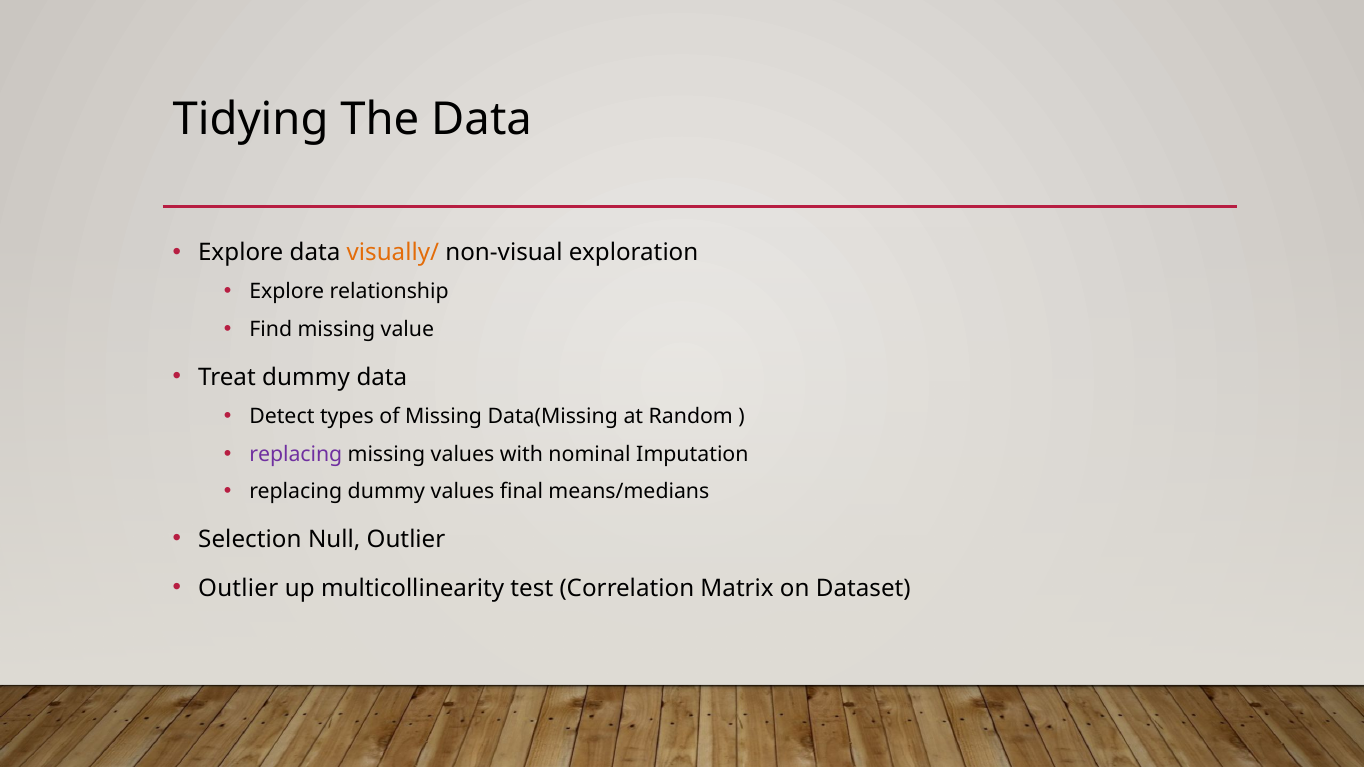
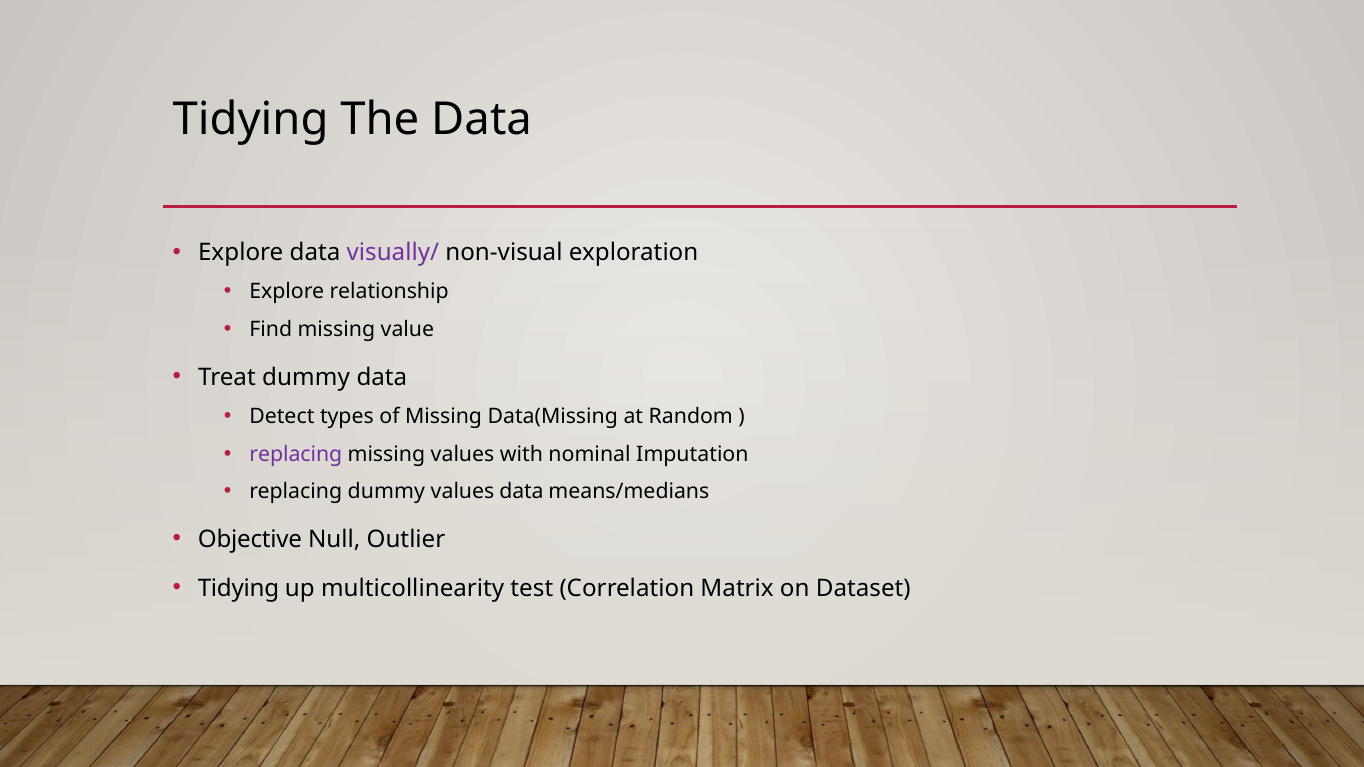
visually/ colour: orange -> purple (393, 253)
values final: final -> data (521, 492)
Selection: Selection -> Objective (250, 540)
Outlier: Outlier -> Tidying (238, 589)
